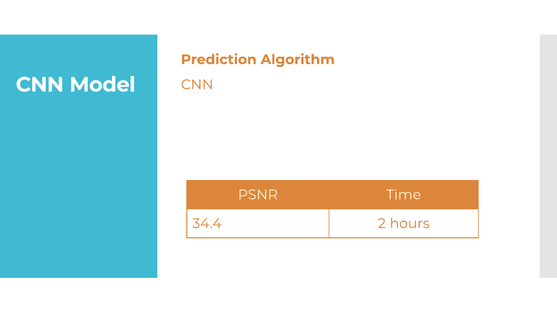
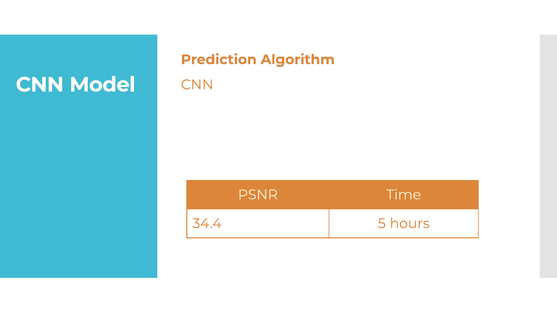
2: 2 -> 5 (382, 224)
